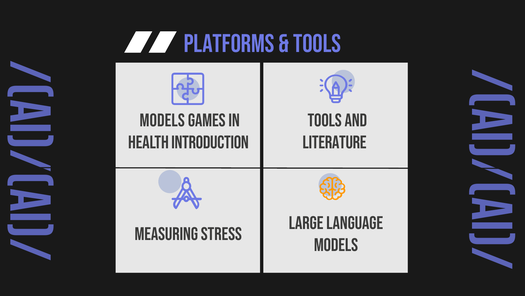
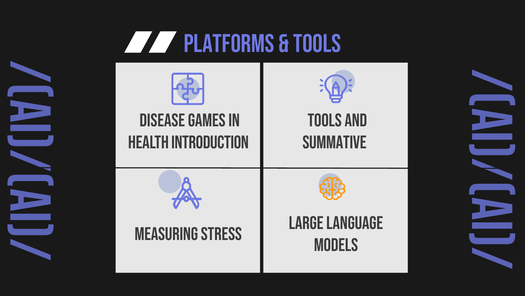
MODELS: MODELS -> DISEASE (162, 120)
LITERATURE: LITERATURE -> SUMMATIVE (335, 142)
